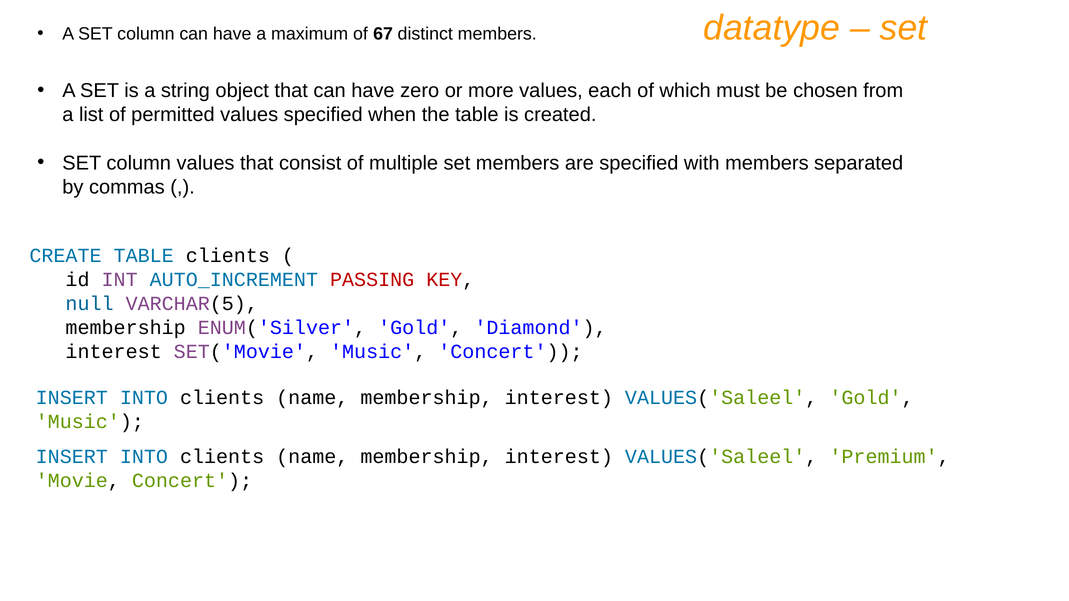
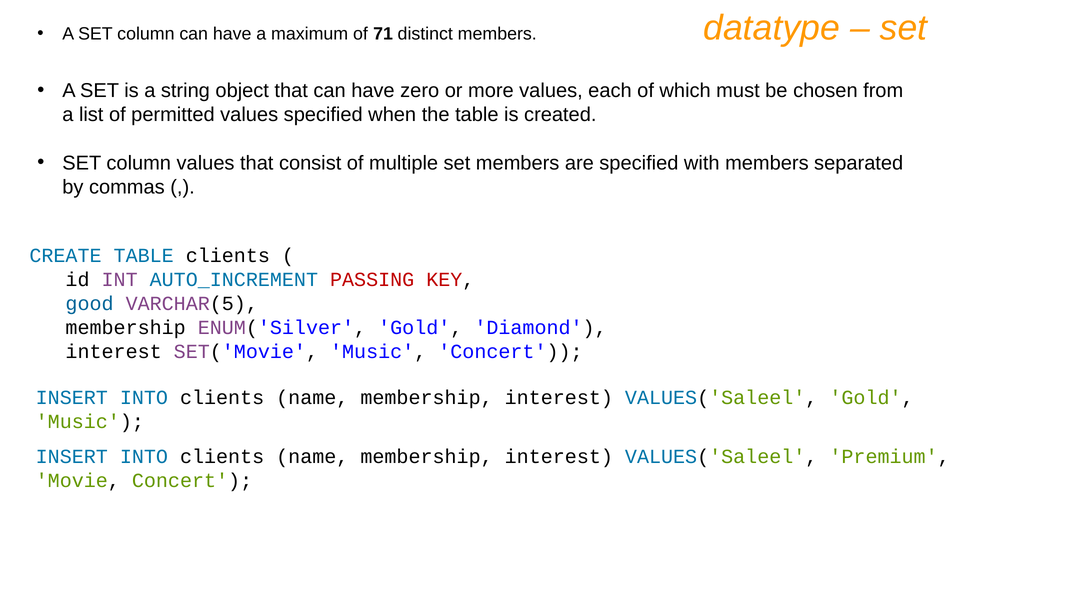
67: 67 -> 71 (383, 34)
null: null -> good (90, 304)
